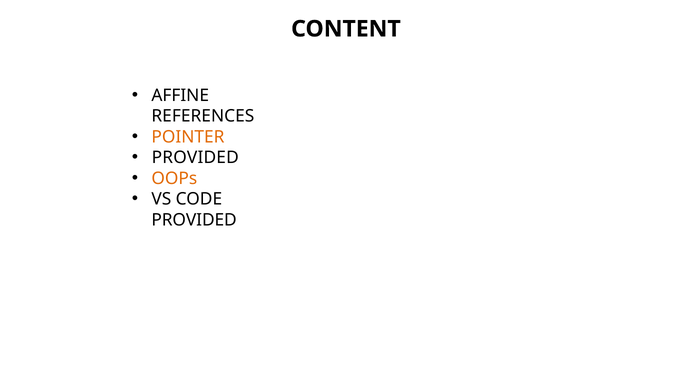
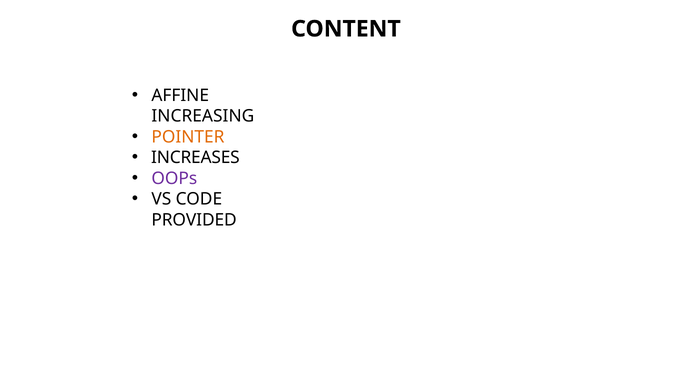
REFERENCES: REFERENCES -> INCREASING (203, 116)
PROVIDED: PROVIDED -> INCREASES (195, 158)
OOPs colour: orange -> purple (174, 178)
